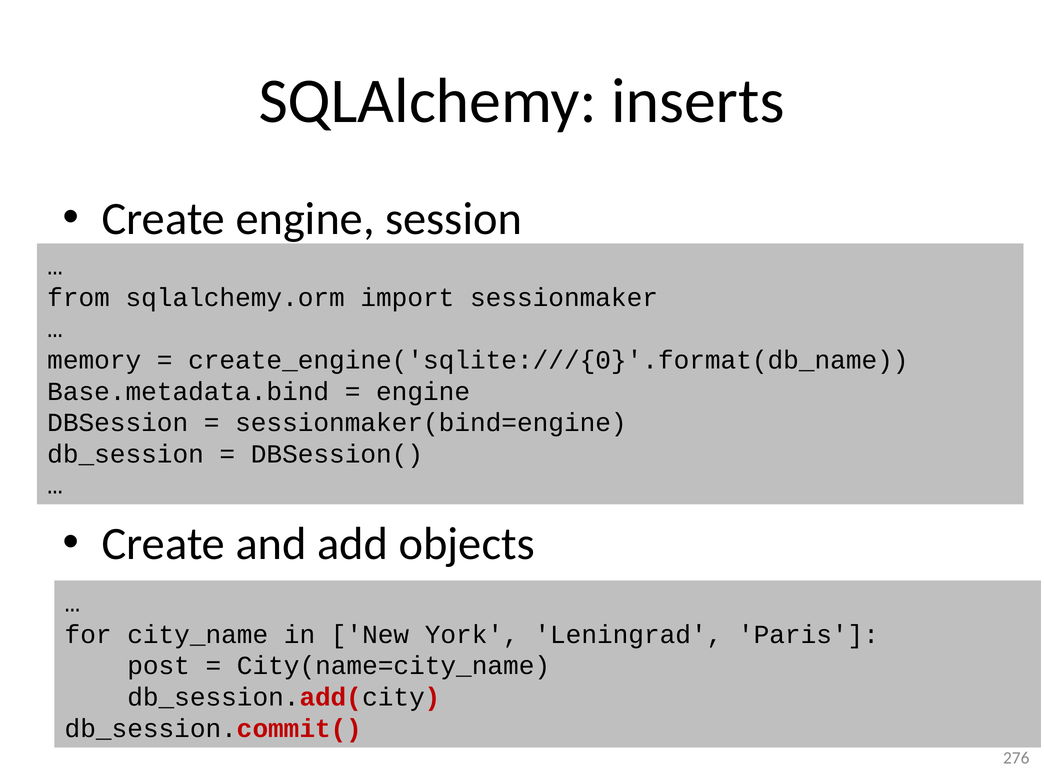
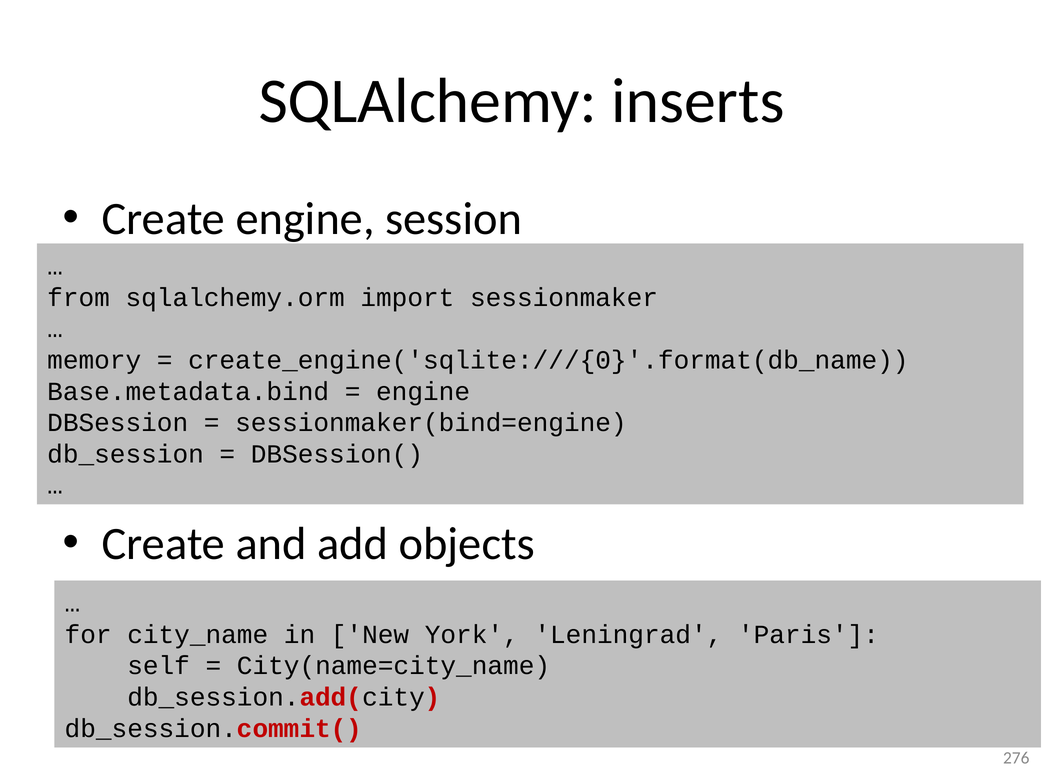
post: post -> self (159, 666)
